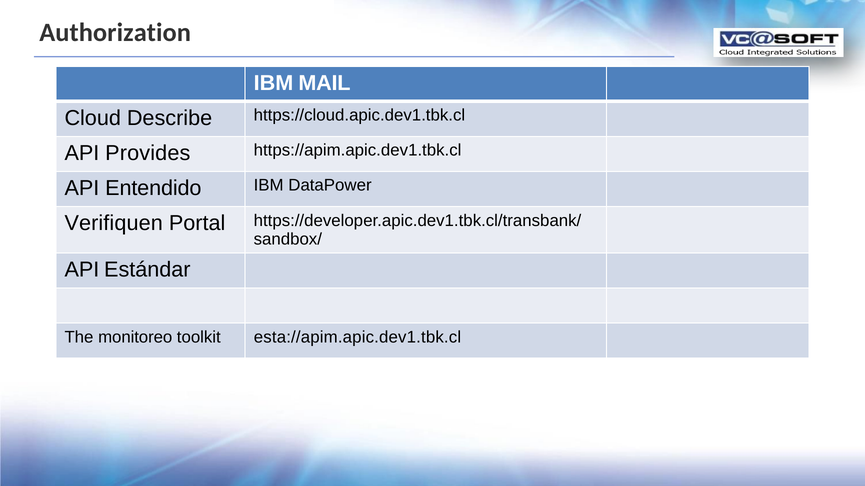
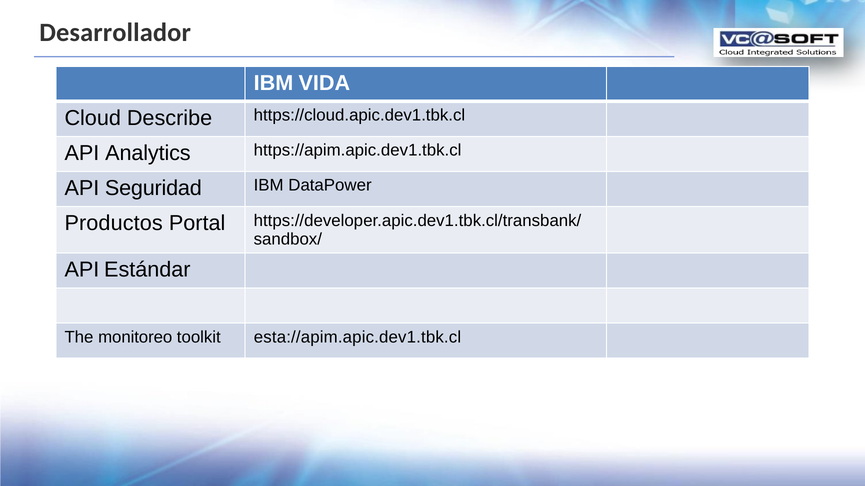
Authorization: Authorization -> Desarrollador (115, 32)
MAIL: MAIL -> VIDA (324, 83)
Provides: Provides -> Analytics (148, 153)
Entendido: Entendido -> Seguridad (153, 188)
Verifiquen: Verifiquen -> Productos (114, 223)
